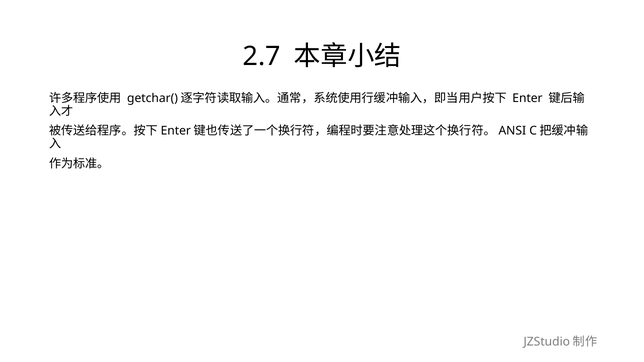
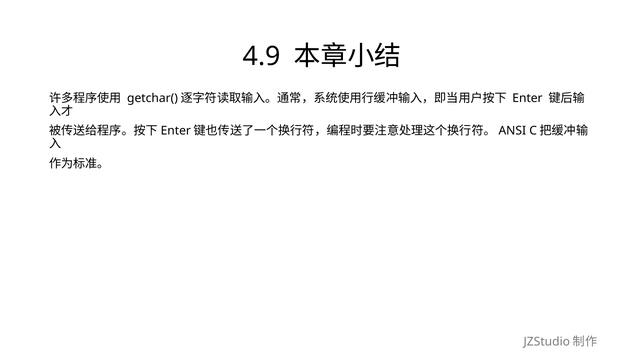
2.7: 2.7 -> 4.9 (262, 56)
